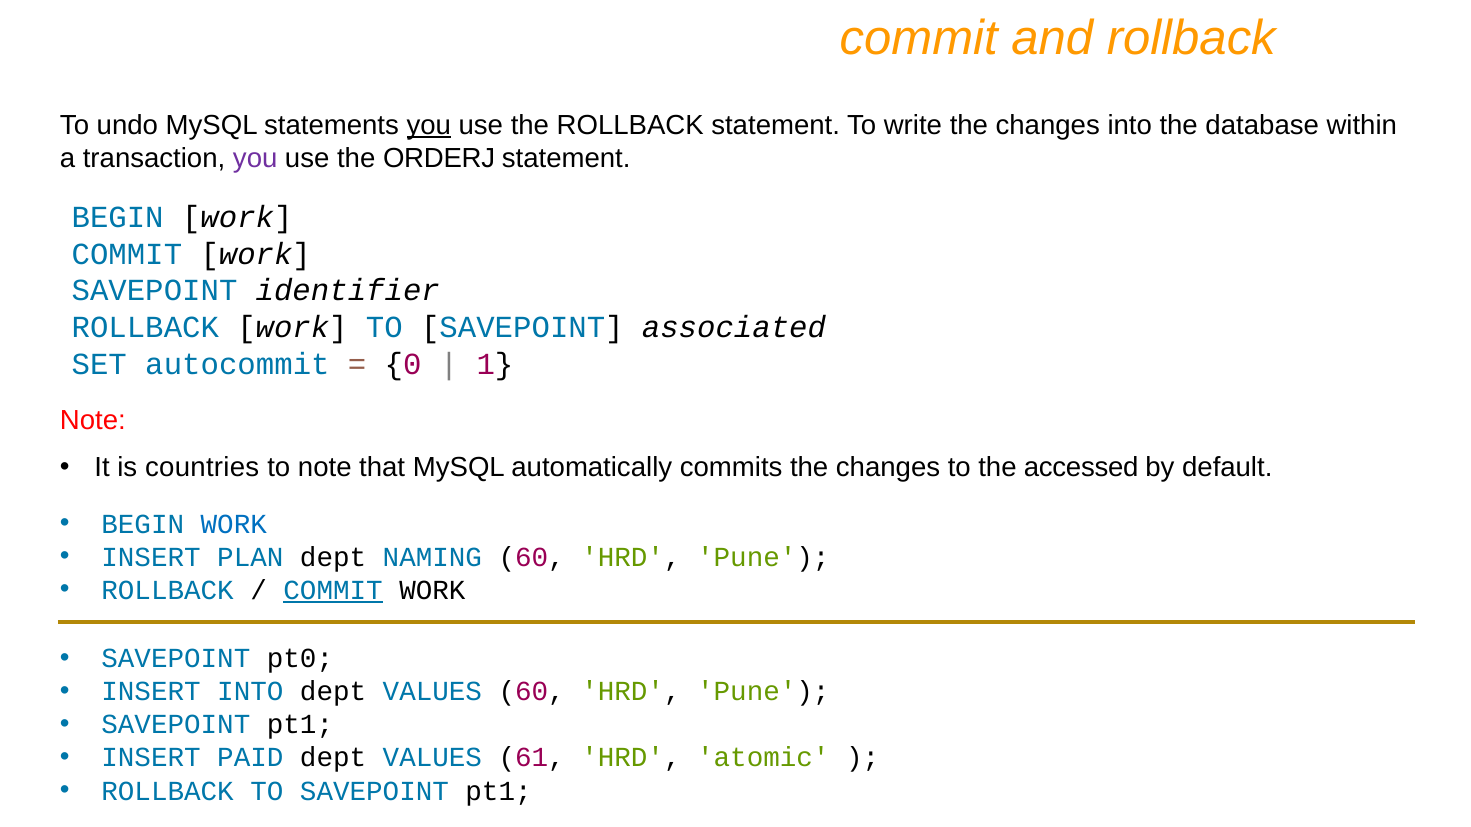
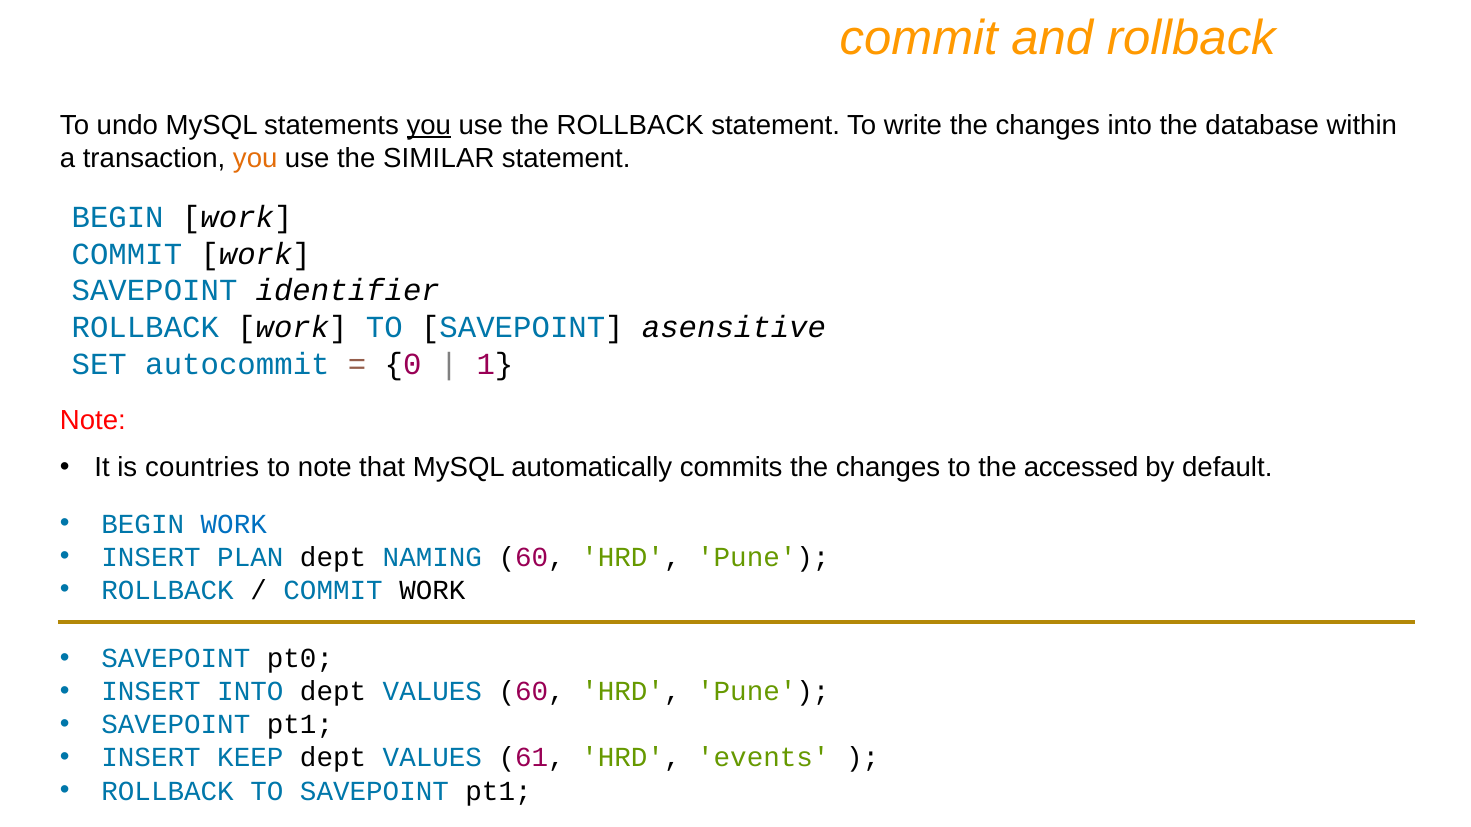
you colour: purple -> orange (255, 158)
ORDERJ: ORDERJ -> SIMILAR (439, 158)
associated: associated -> asensitive (734, 328)
COMMIT underline: present -> none (333, 591)
PAID: PAID -> KEEP (250, 758)
atomic: atomic -> events (763, 758)
